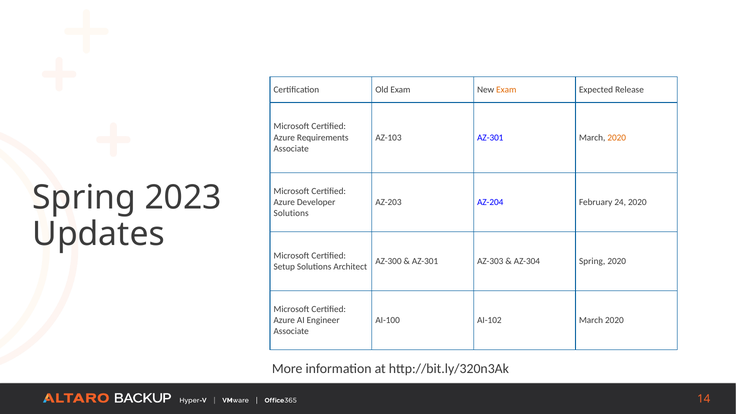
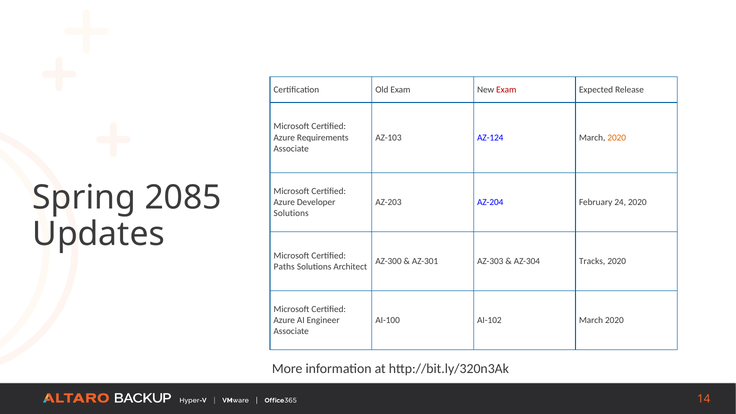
Exam colour: orange -> red (506, 90)
AZ-103 AZ-301: AZ-301 -> AZ-124 (490, 138)
2023: 2023 -> 2085 (183, 198)
AZ-304 Spring: Spring -> Tracks (592, 261)
Setup: Setup -> Paths (284, 267)
